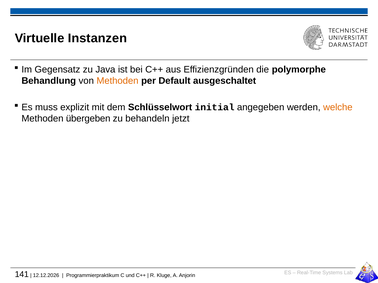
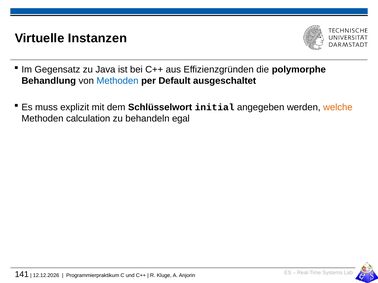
Methoden colour: orange -> blue (118, 81)
übergeben: übergeben -> calculation (88, 119)
jetzt: jetzt -> egal (181, 119)
